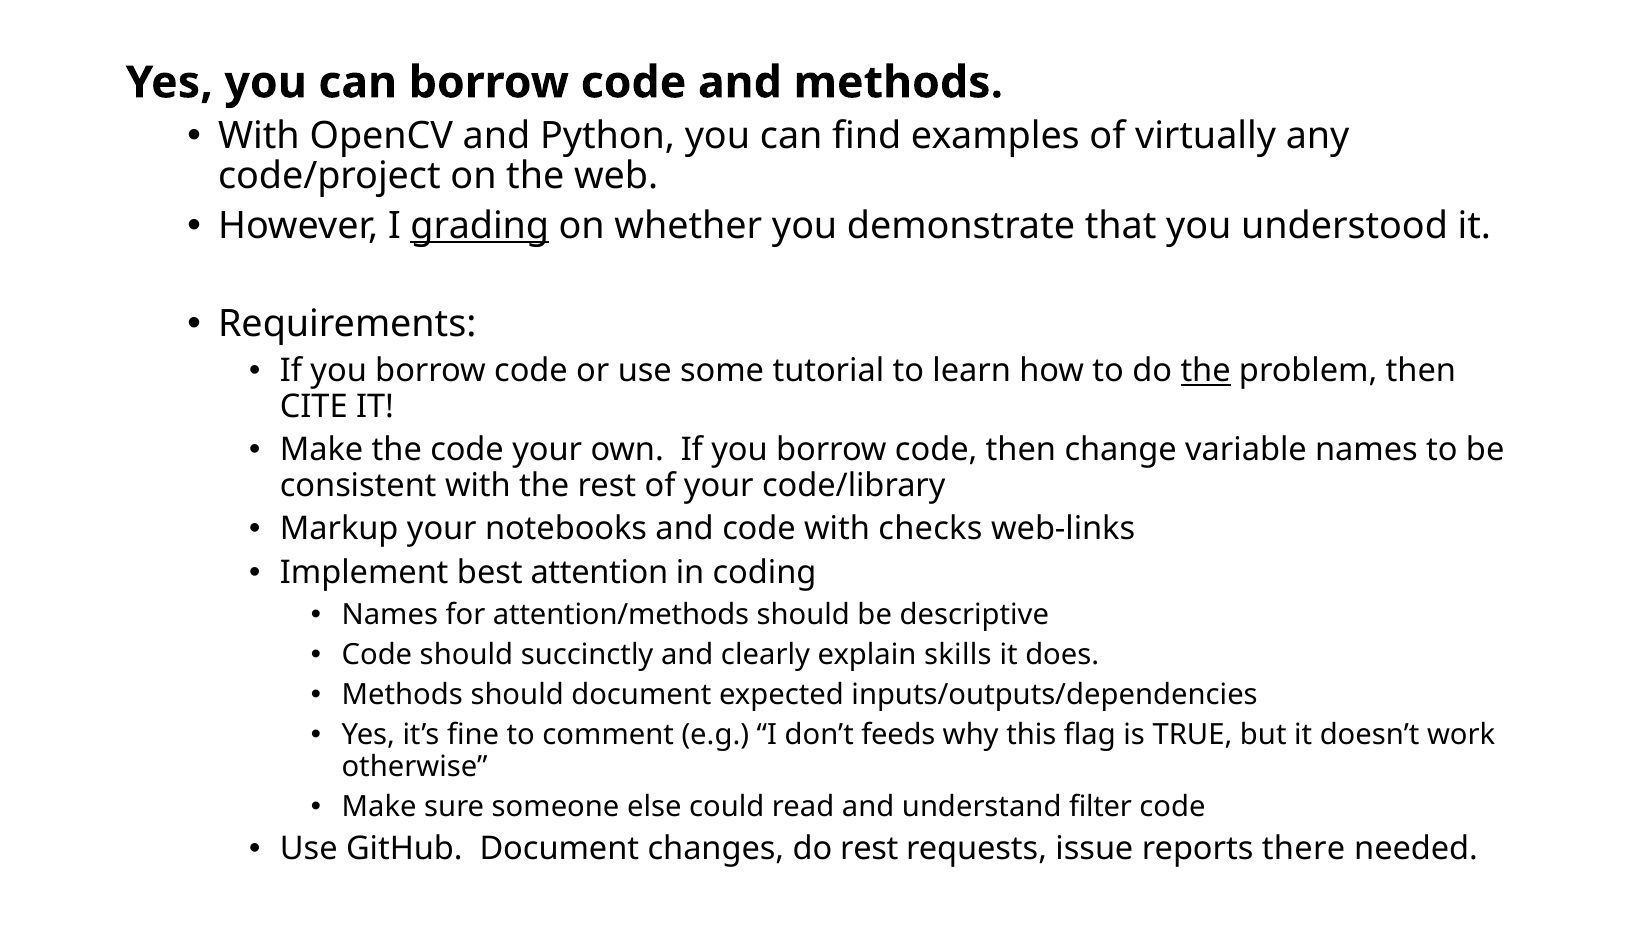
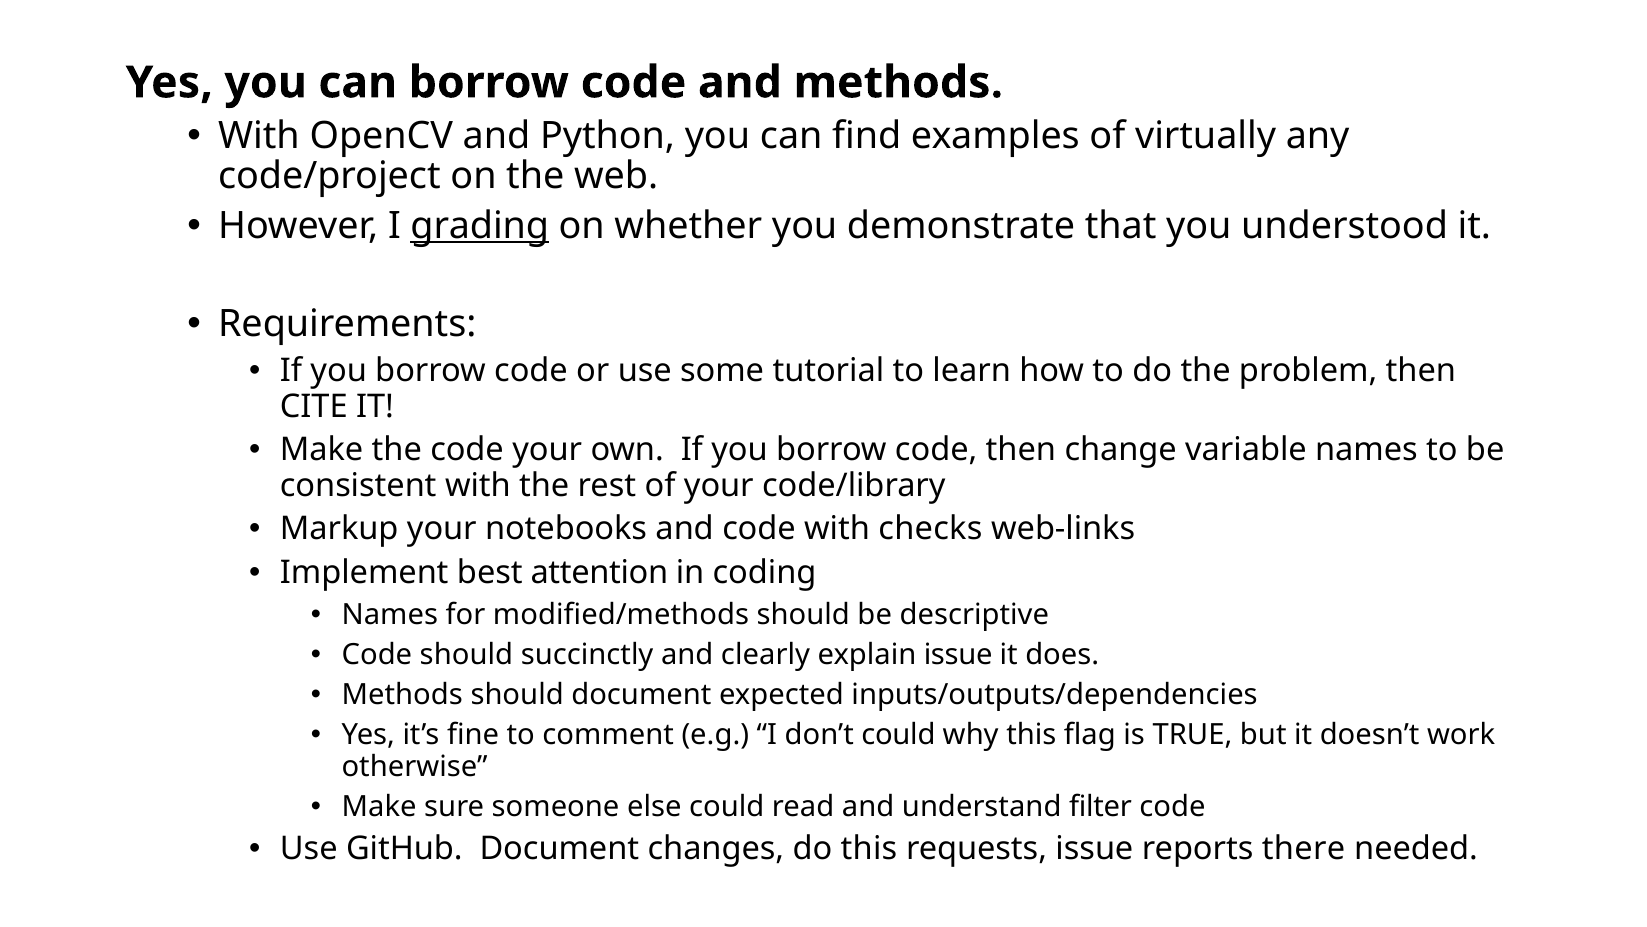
the underline: present -> none (1206, 371)
attention/methods: attention/methods -> modified/methods (621, 615)
explain skills: skills -> issue (958, 655)
don’t feeds: feeds -> could (898, 735)
do rest: rest -> this (869, 848)
